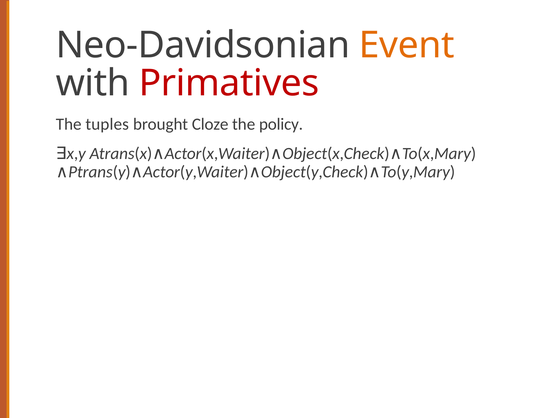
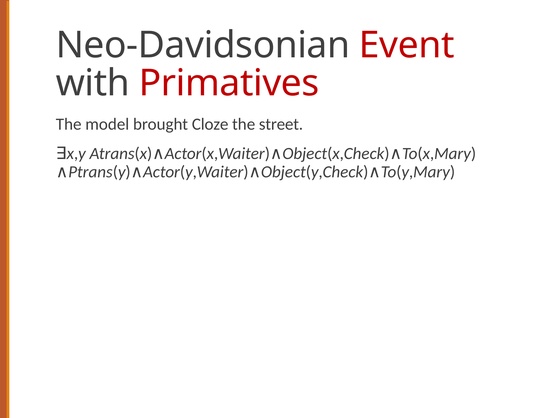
Event colour: orange -> red (407, 45)
tuples: tuples -> model (107, 125)
policy: policy -> street (281, 125)
